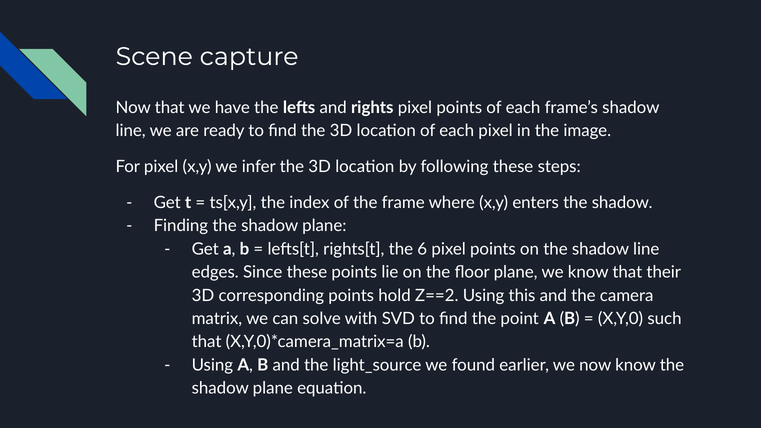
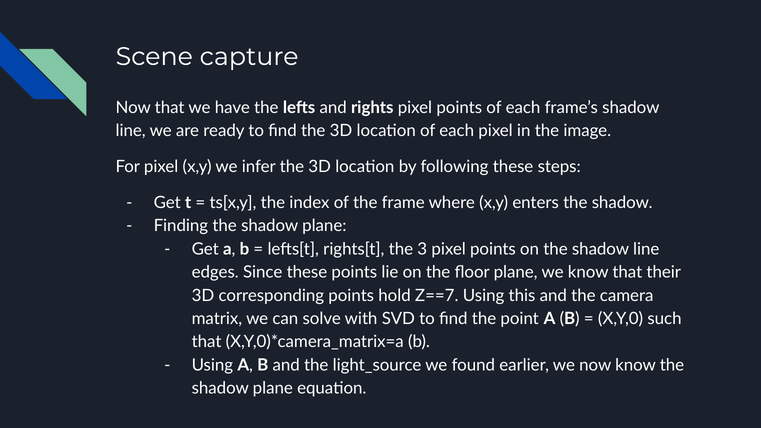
6: 6 -> 3 (422, 249)
Z==2: Z==2 -> Z==7 (437, 296)
